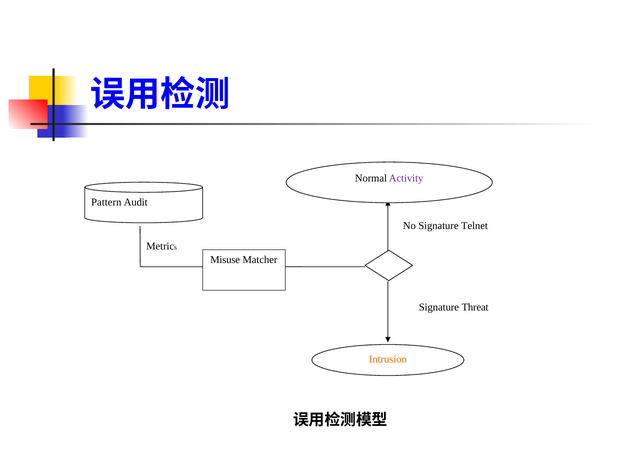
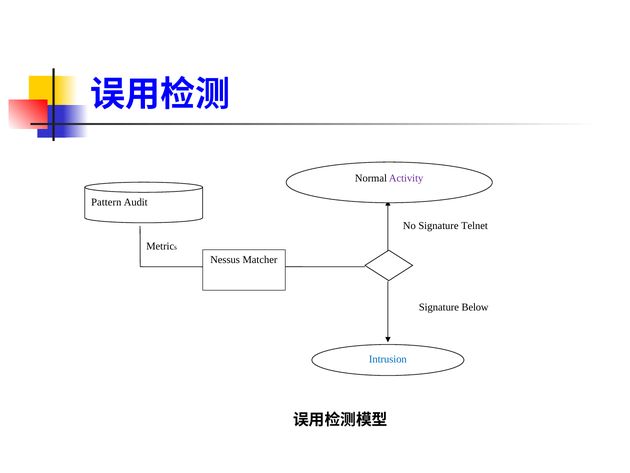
Misuse: Misuse -> Nessus (225, 259)
Threat: Threat -> Below (475, 307)
Intrusion colour: orange -> blue (388, 359)
